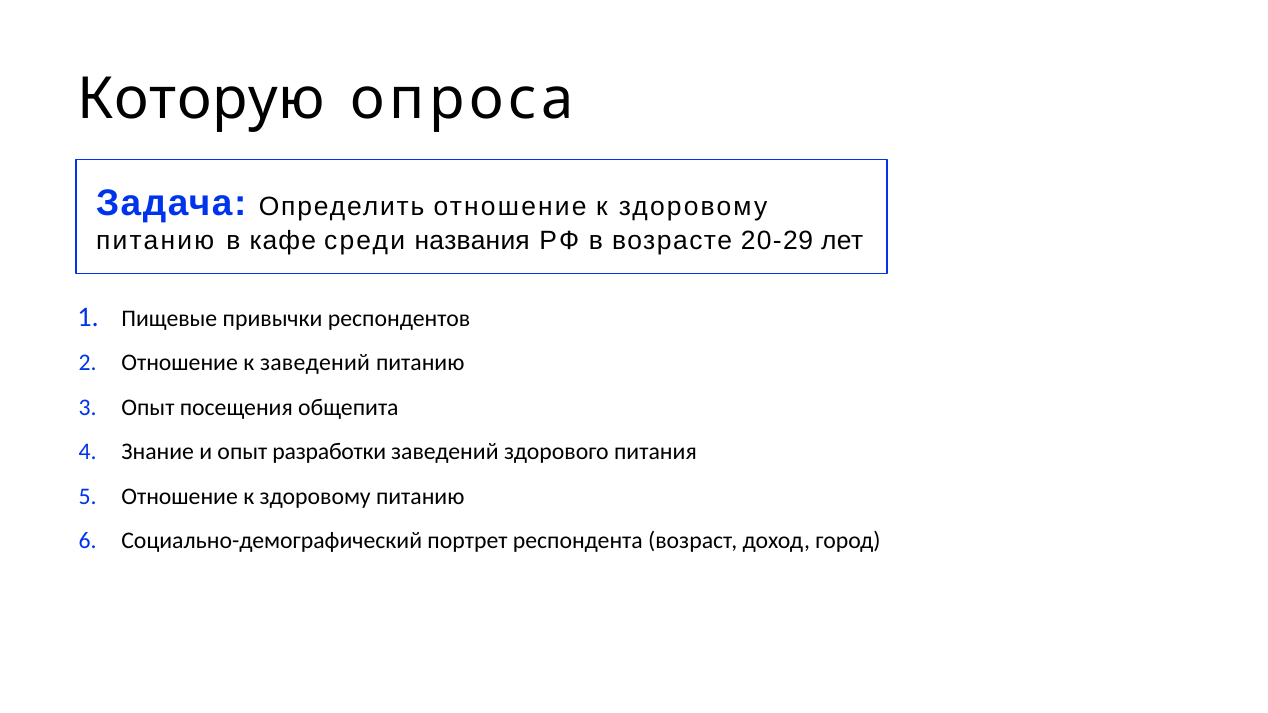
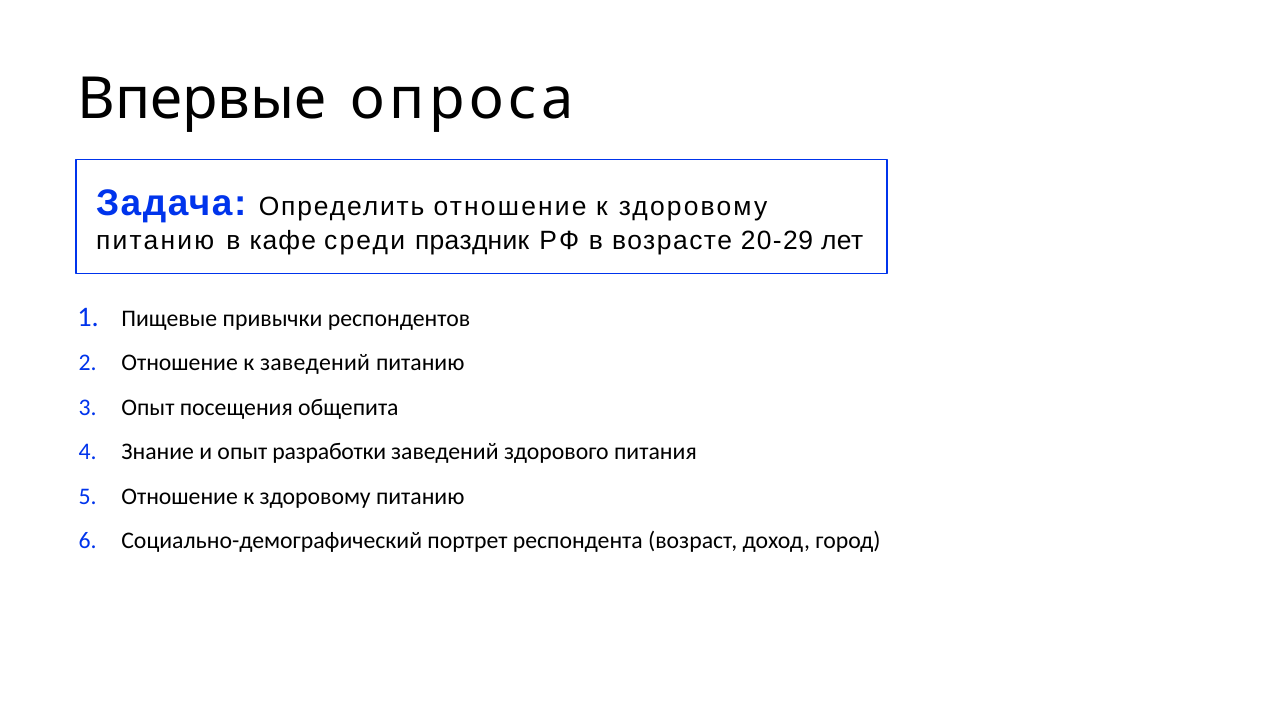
Которую: Которую -> Впервые (202, 99)
названия: названия -> праздник (472, 241)
